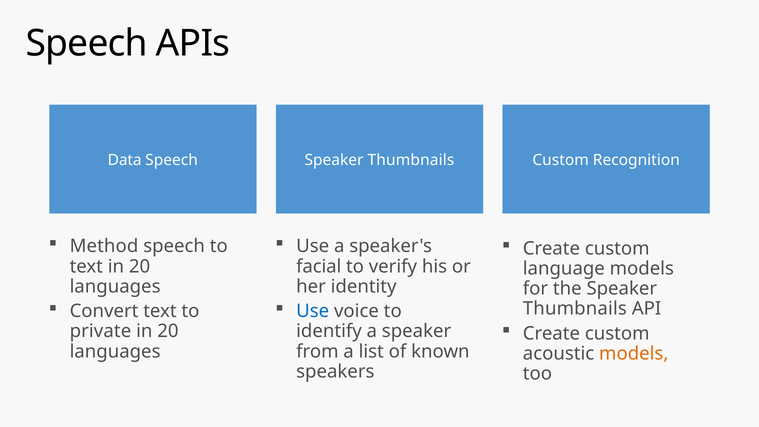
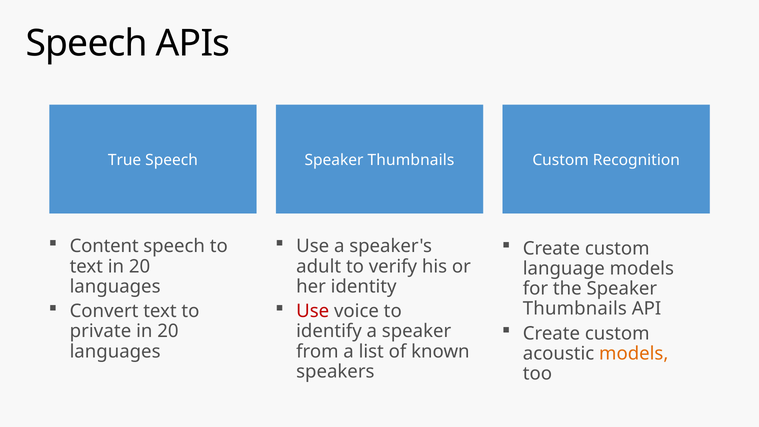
Data: Data -> True (125, 160)
Method: Method -> Content (104, 246)
facial: facial -> adult (319, 266)
Use colour: blue -> red (313, 311)
